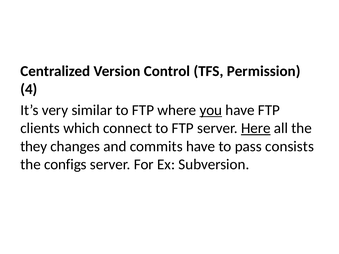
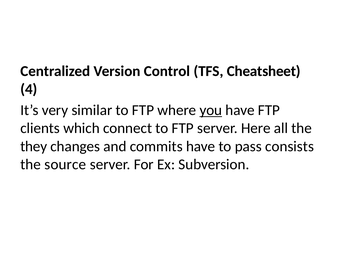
Permission: Permission -> Cheatsheet (264, 71)
Here underline: present -> none (256, 128)
configs: configs -> source (65, 165)
